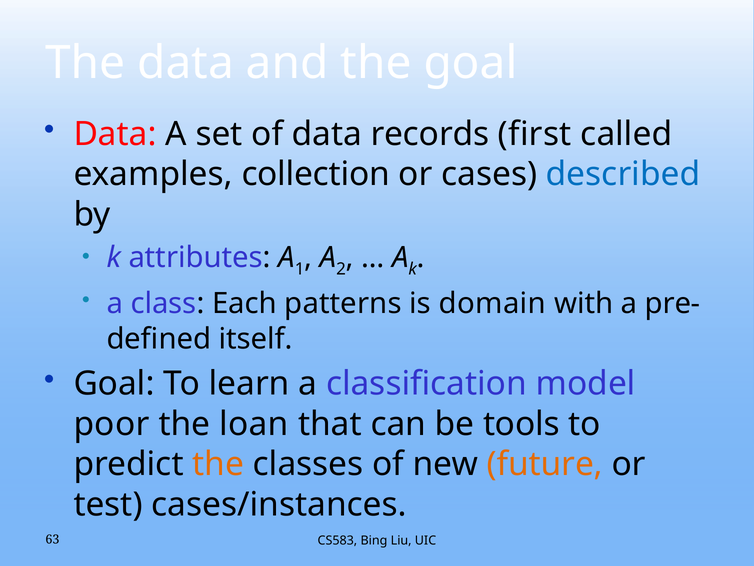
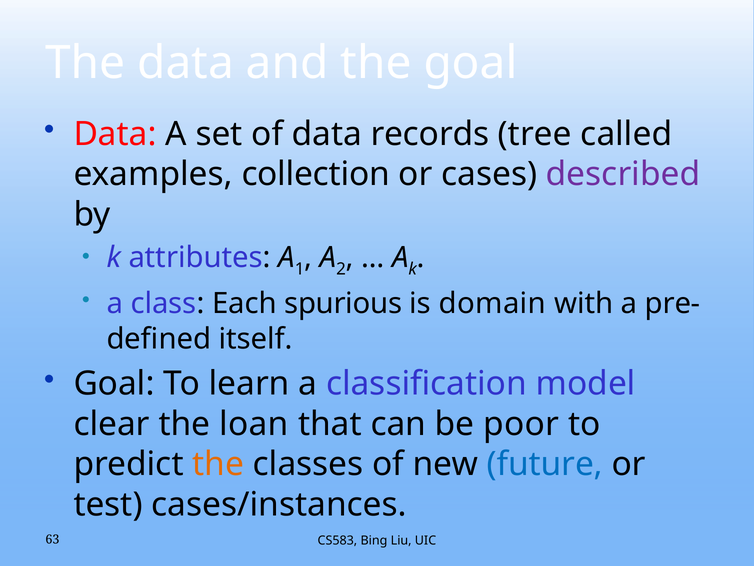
first: first -> tree (535, 134)
described colour: blue -> purple (623, 174)
patterns: patterns -> spurious (343, 303)
poor: poor -> clear (112, 424)
tools: tools -> poor (521, 424)
future colour: orange -> blue (545, 464)
